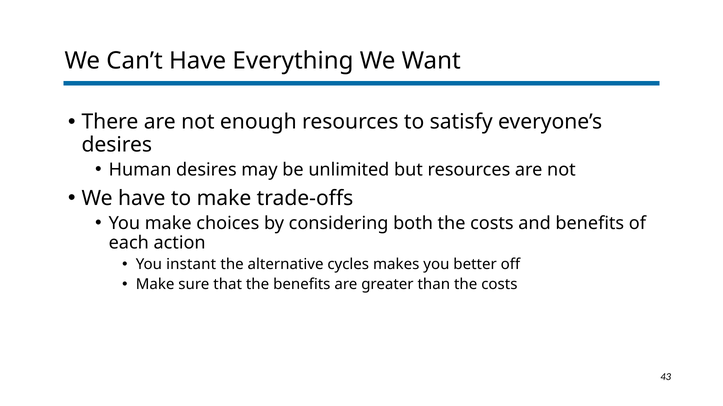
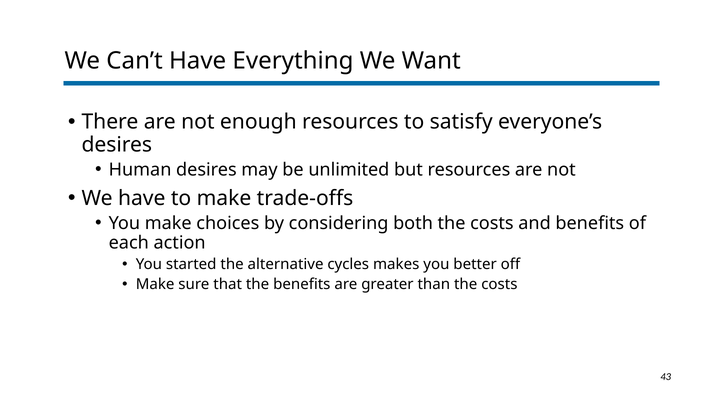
instant: instant -> started (191, 265)
